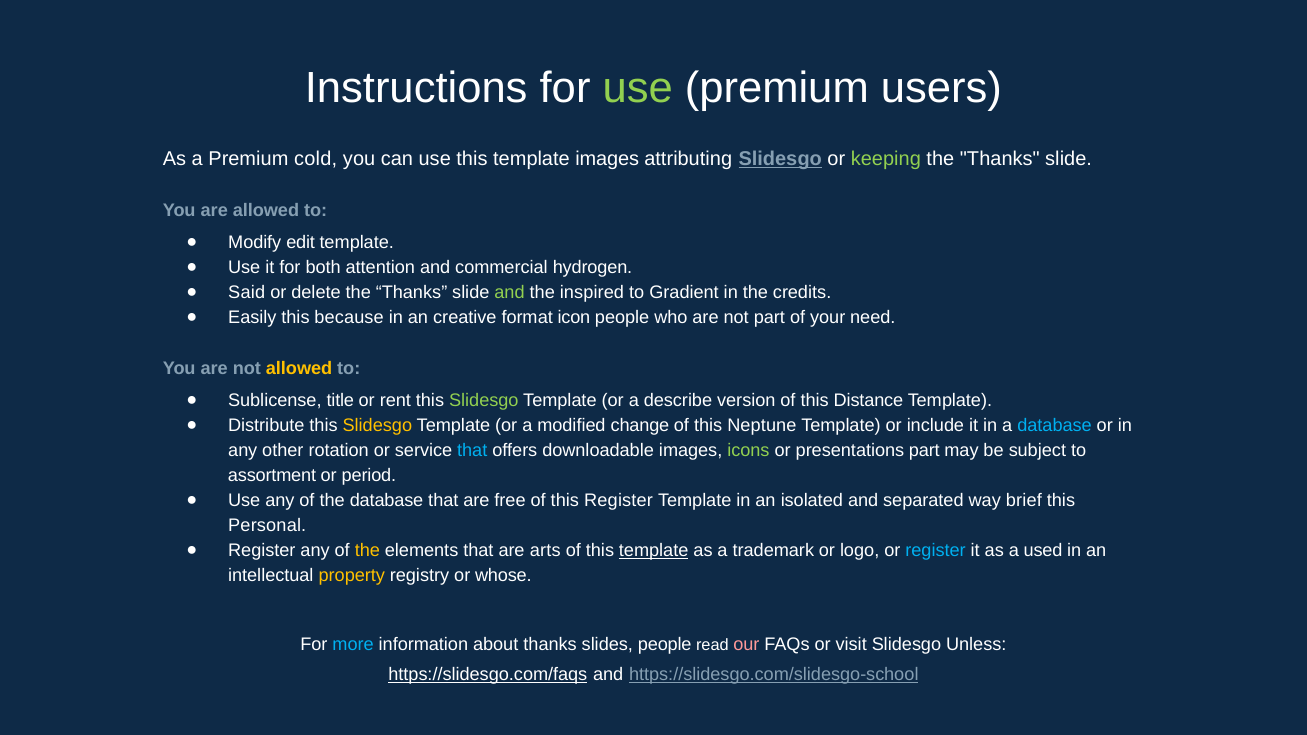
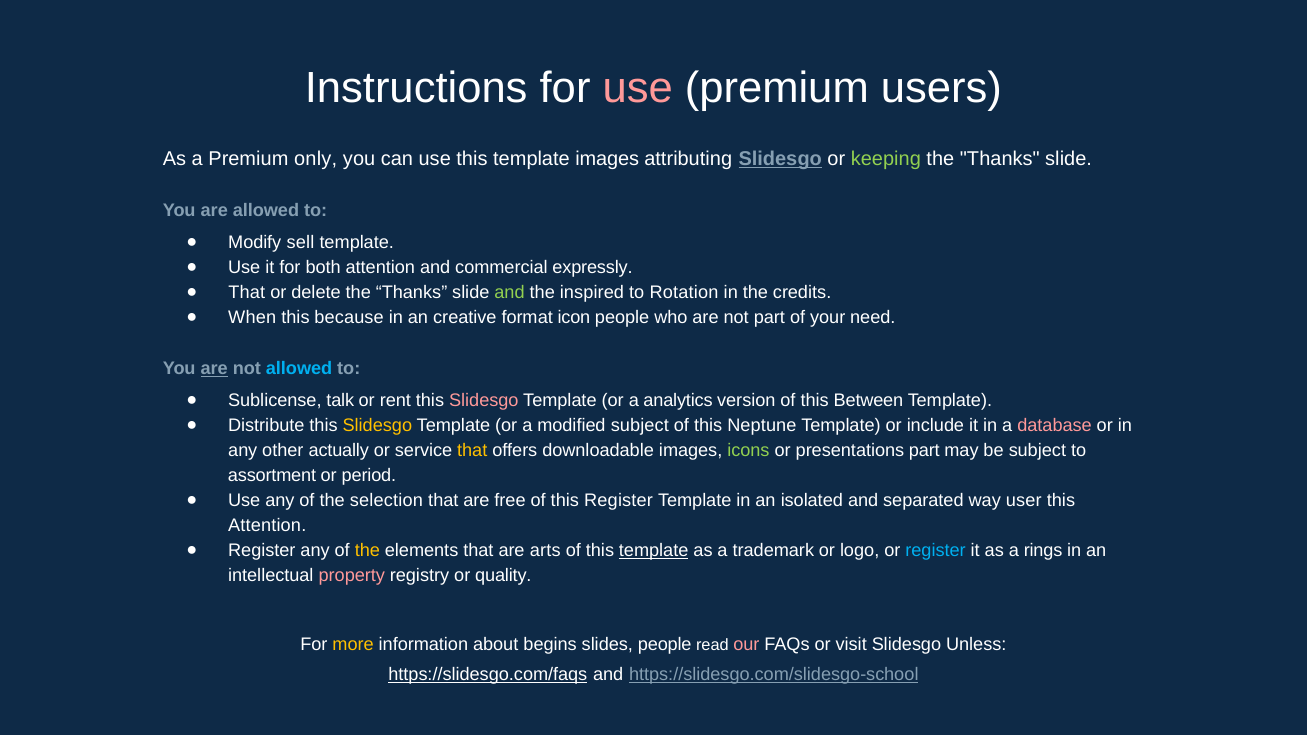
use colour: light green -> pink (638, 89)
cold: cold -> only (316, 159)
edit: edit -> sell (300, 243)
hydrogen: hydrogen -> expressly (593, 268)
Said: Said -> That (247, 293)
Gradient: Gradient -> Rotation (684, 293)
Easily: Easily -> When (252, 318)
are underline: none -> present (214, 368)
allowed colour: yellow -> light blue (299, 368)
title: title -> talk (340, 401)
Slidesgo colour: light green -> pink (484, 401)
describe: describe -> analytics (678, 401)
Distance: Distance -> Between (868, 401)
modified change: change -> subject (640, 426)
database colour: light blue -> pink (1055, 426)
rotation: rotation -> actually (339, 451)
that colour: light blue -> yellow (472, 451)
the database: database -> selection (386, 501)
brief: brief -> user (1024, 501)
Personal: Personal -> Attention (267, 526)
used: used -> rings (1043, 551)
property colour: yellow -> pink (352, 576)
whose: whose -> quality (503, 576)
more colour: light blue -> yellow (353, 645)
about thanks: thanks -> begins (550, 645)
